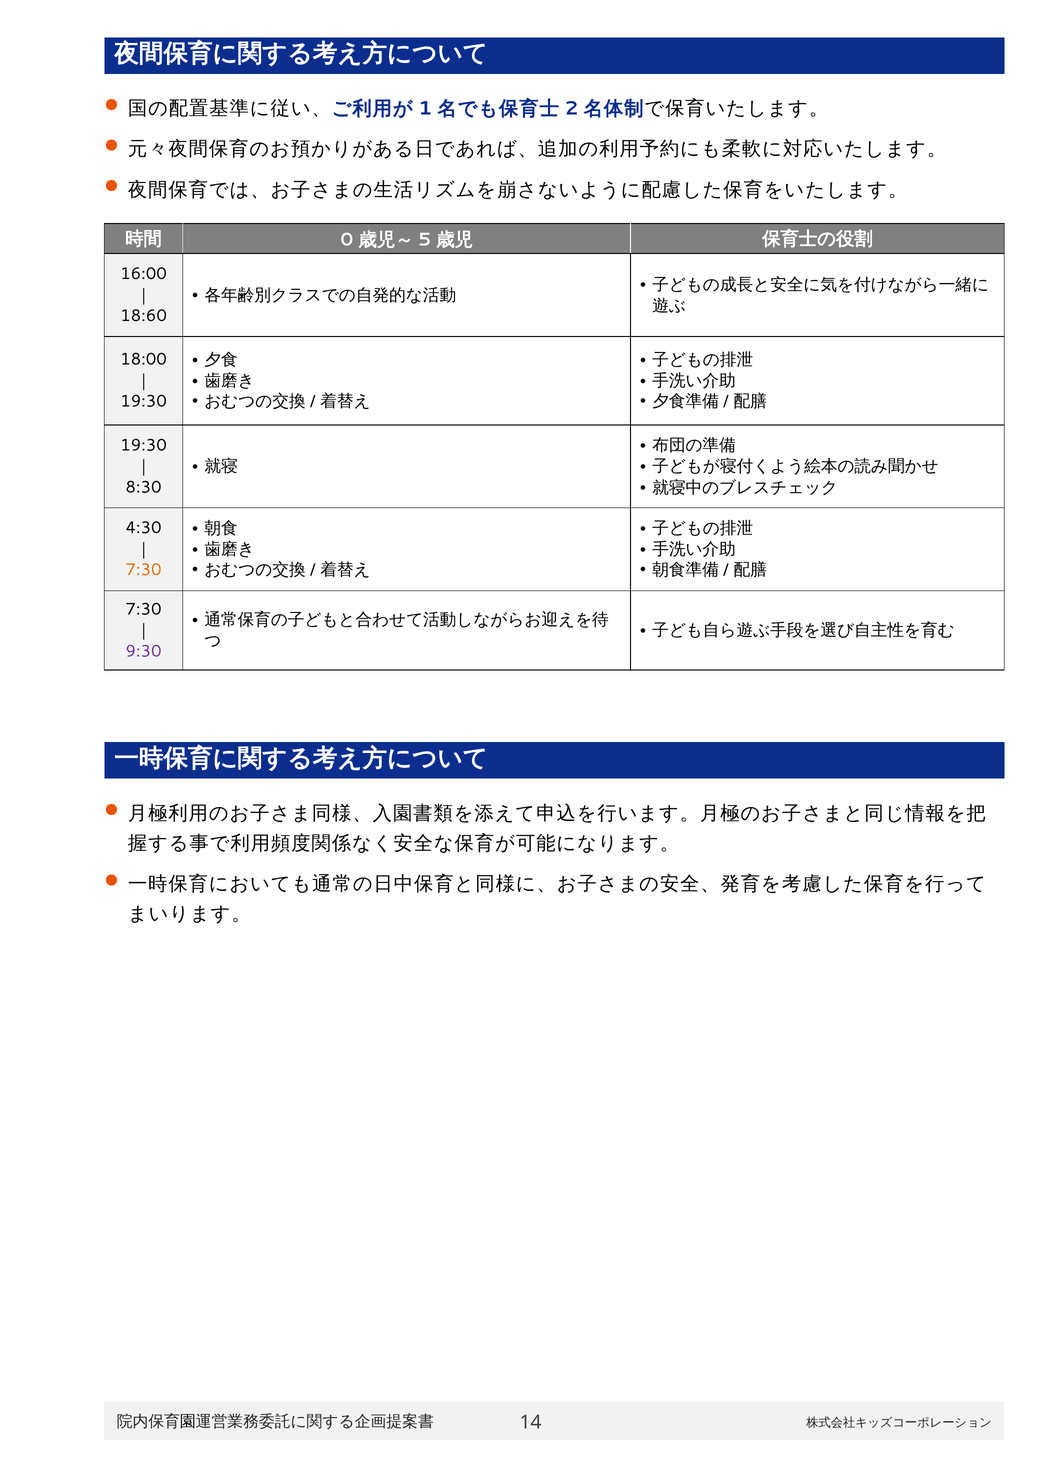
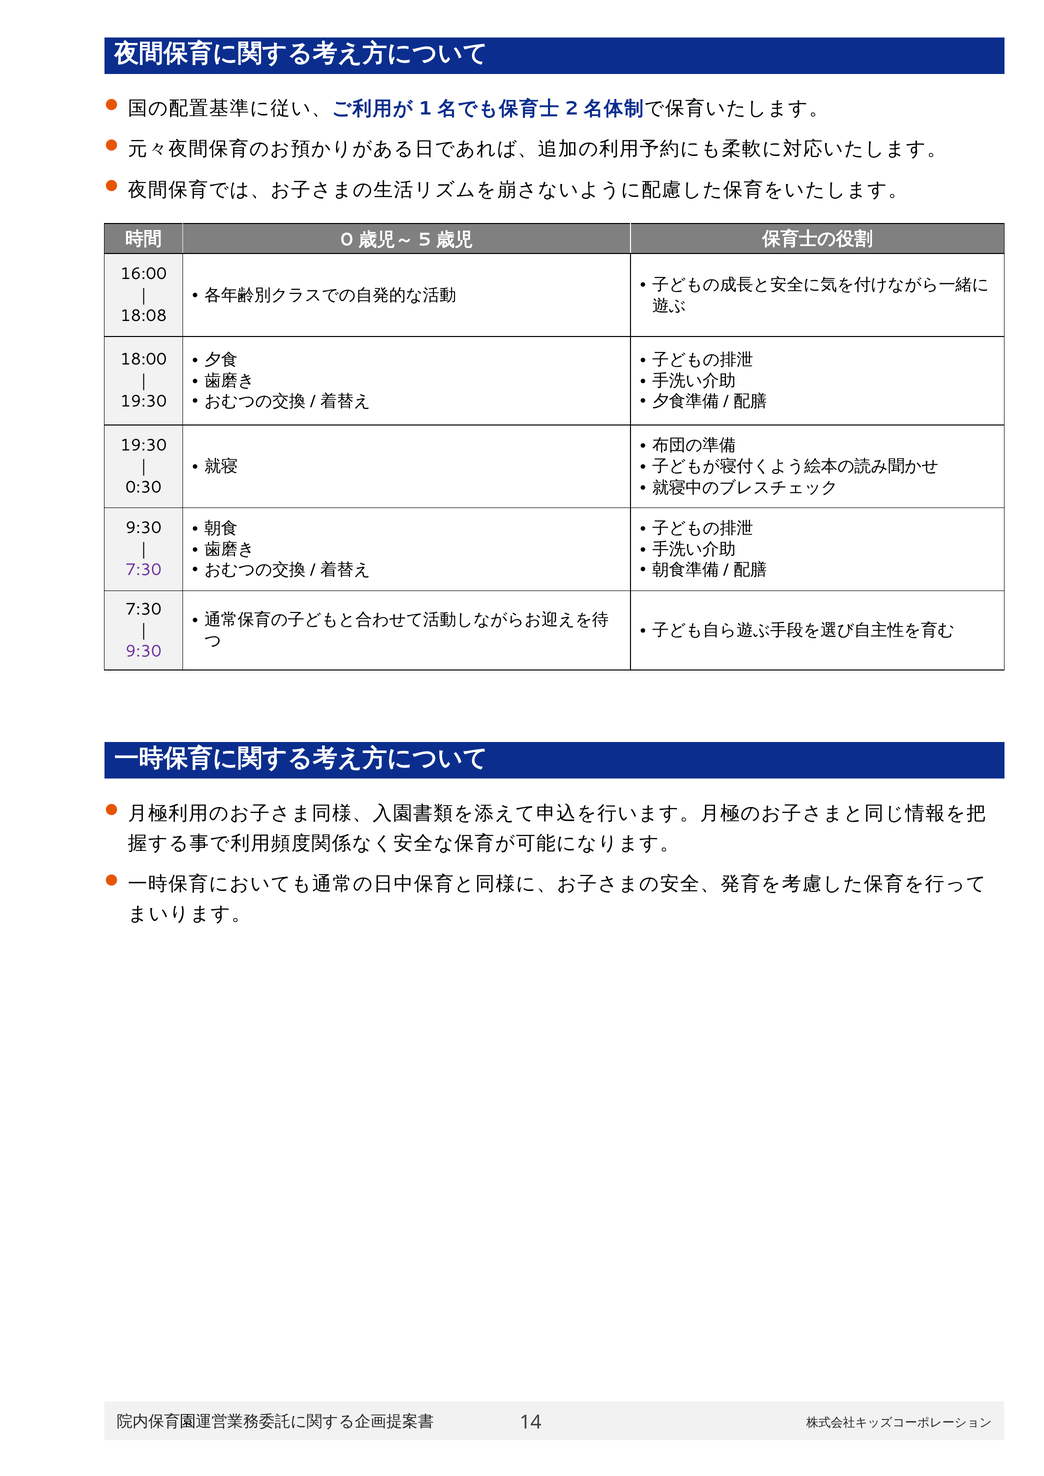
18:60: 18:60 -> 18:08 (144, 316)
8:30: 8:30 -> 0:30 (144, 487)
4:30: 4:30 -> 9:30 (144, 528)
7:30 colour: orange -> purple (144, 570)
